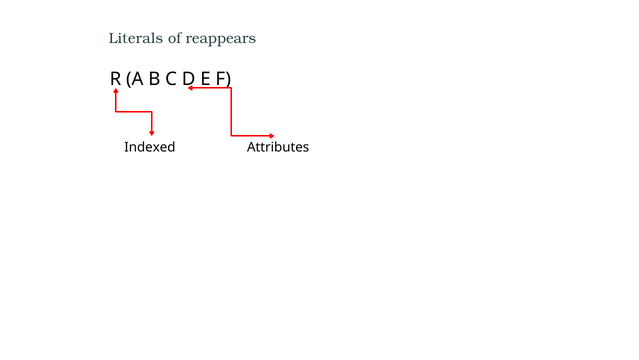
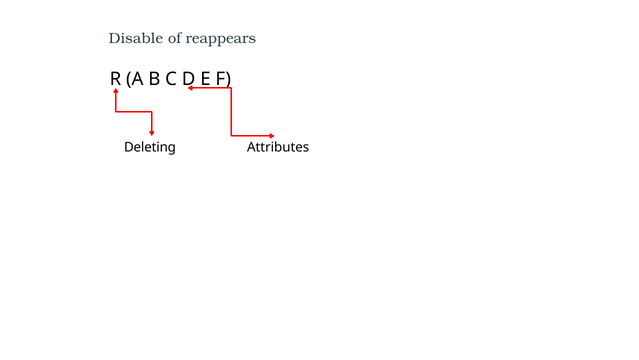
Literals: Literals -> Disable (136, 38)
Indexed: Indexed -> Deleting (150, 147)
